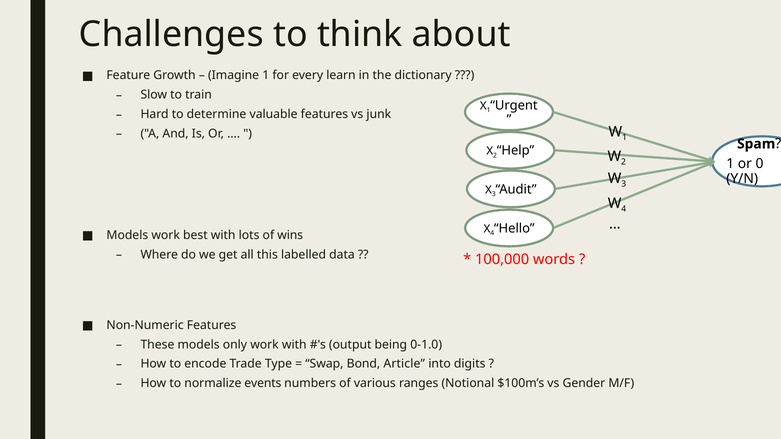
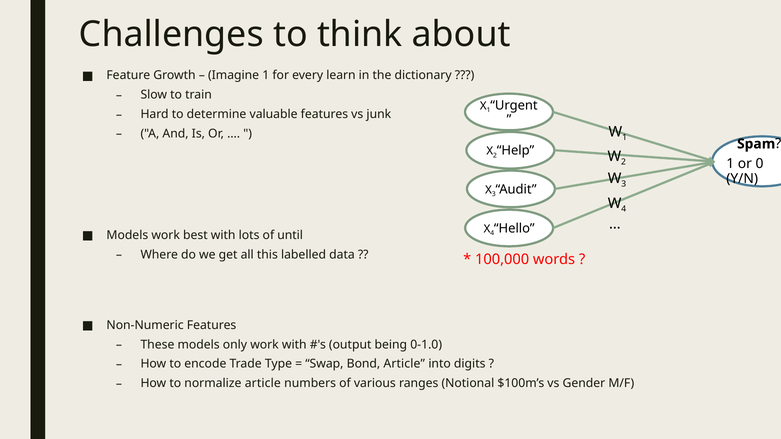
wins: wins -> until (290, 235)
normalize events: events -> article (263, 384)
